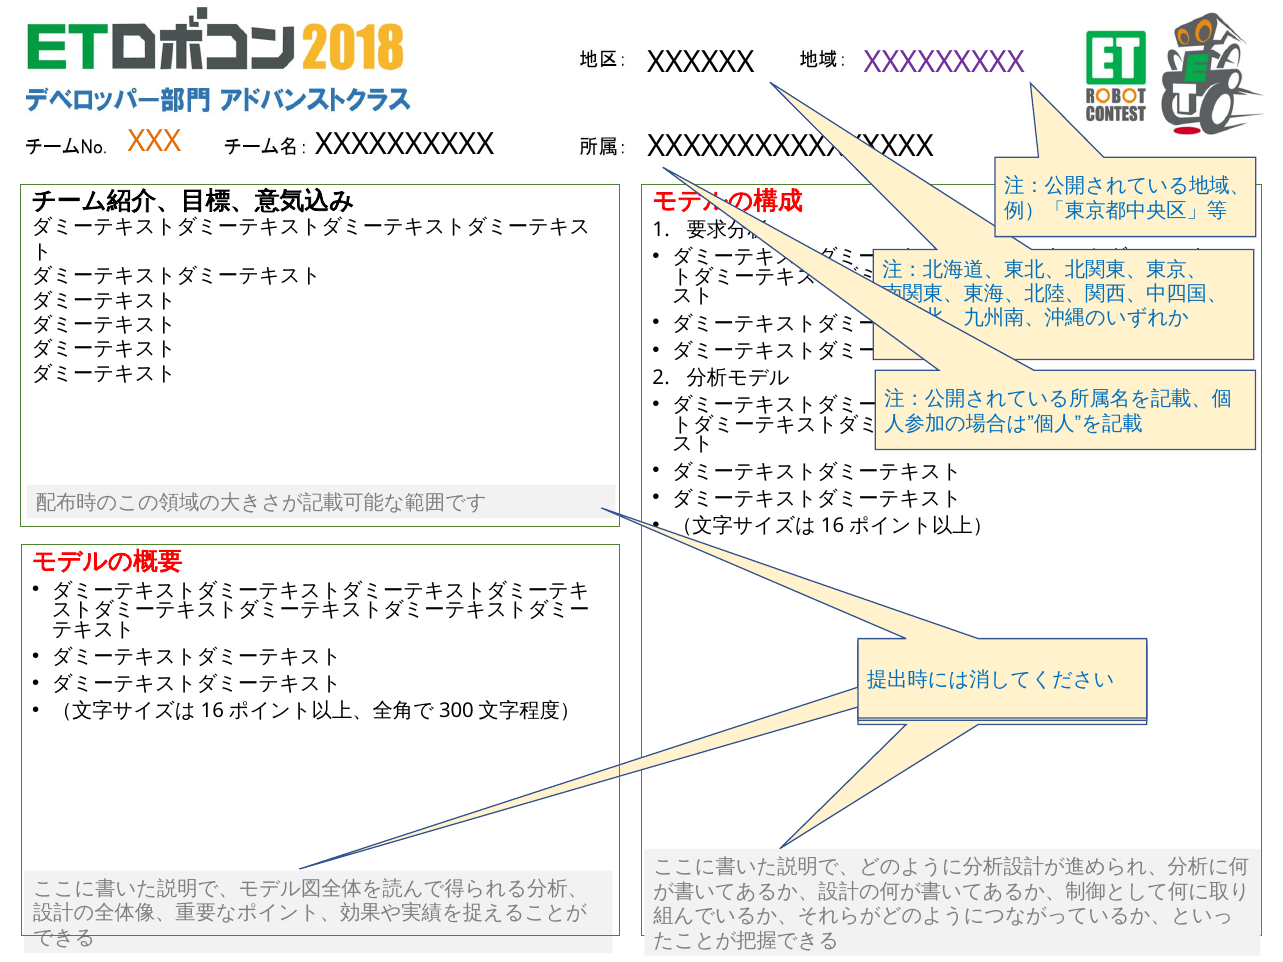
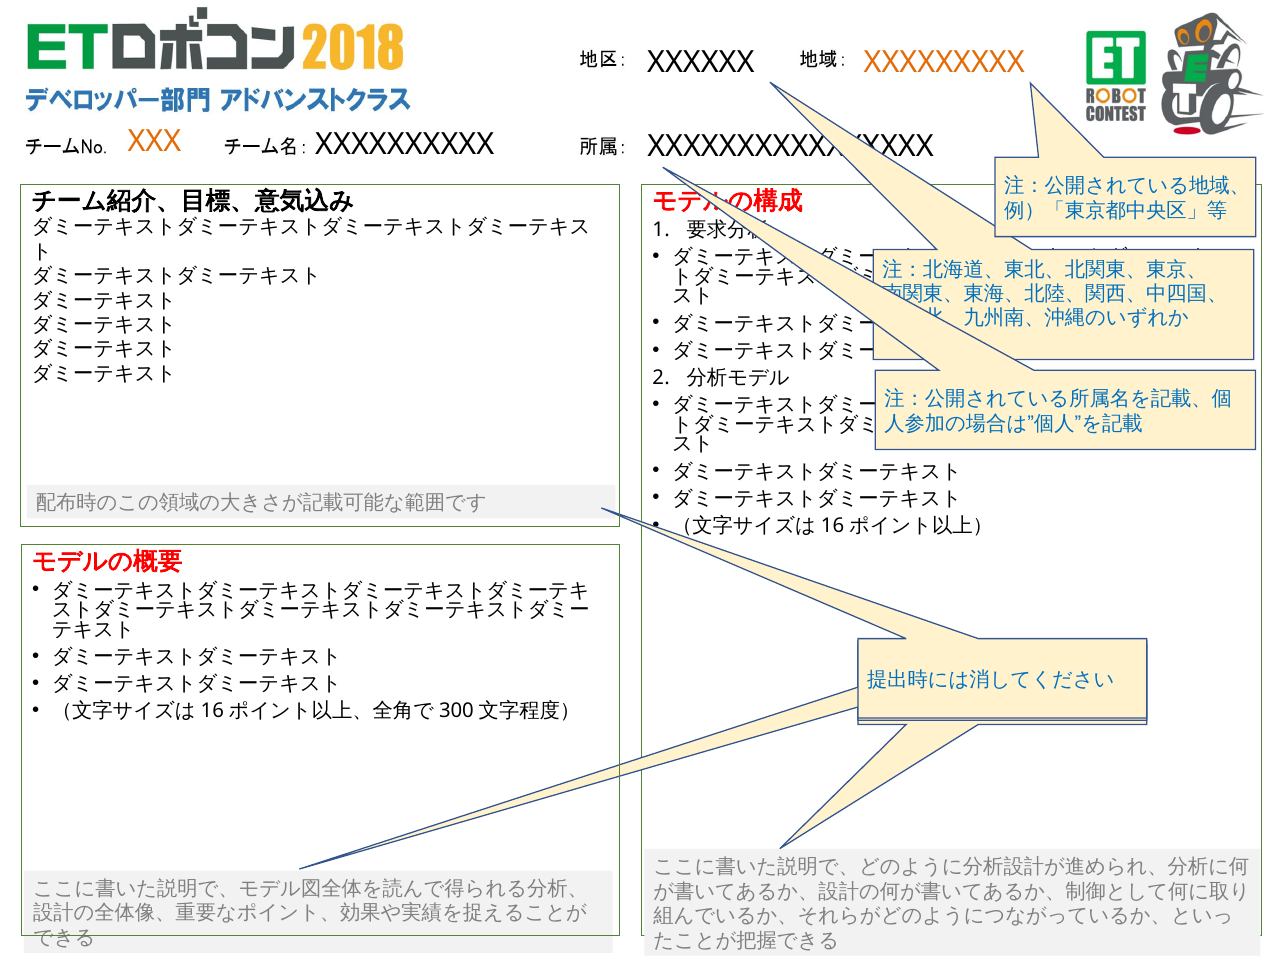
XXXXXXXXX colour: purple -> orange (944, 63)
